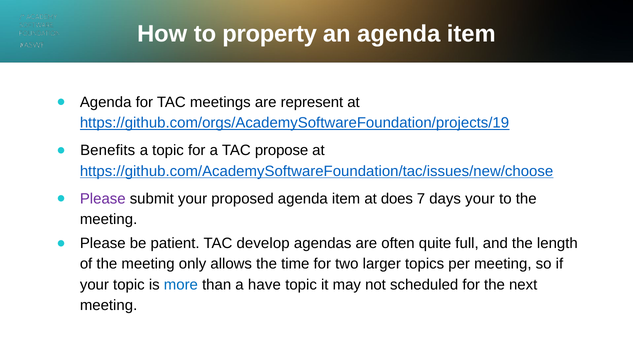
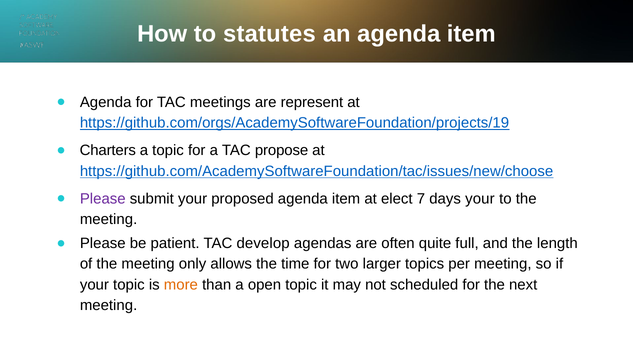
property: property -> statutes (269, 34)
Benefits: Benefits -> Charters (108, 150)
does: does -> elect (397, 199)
more colour: blue -> orange (181, 285)
have: have -> open (264, 285)
